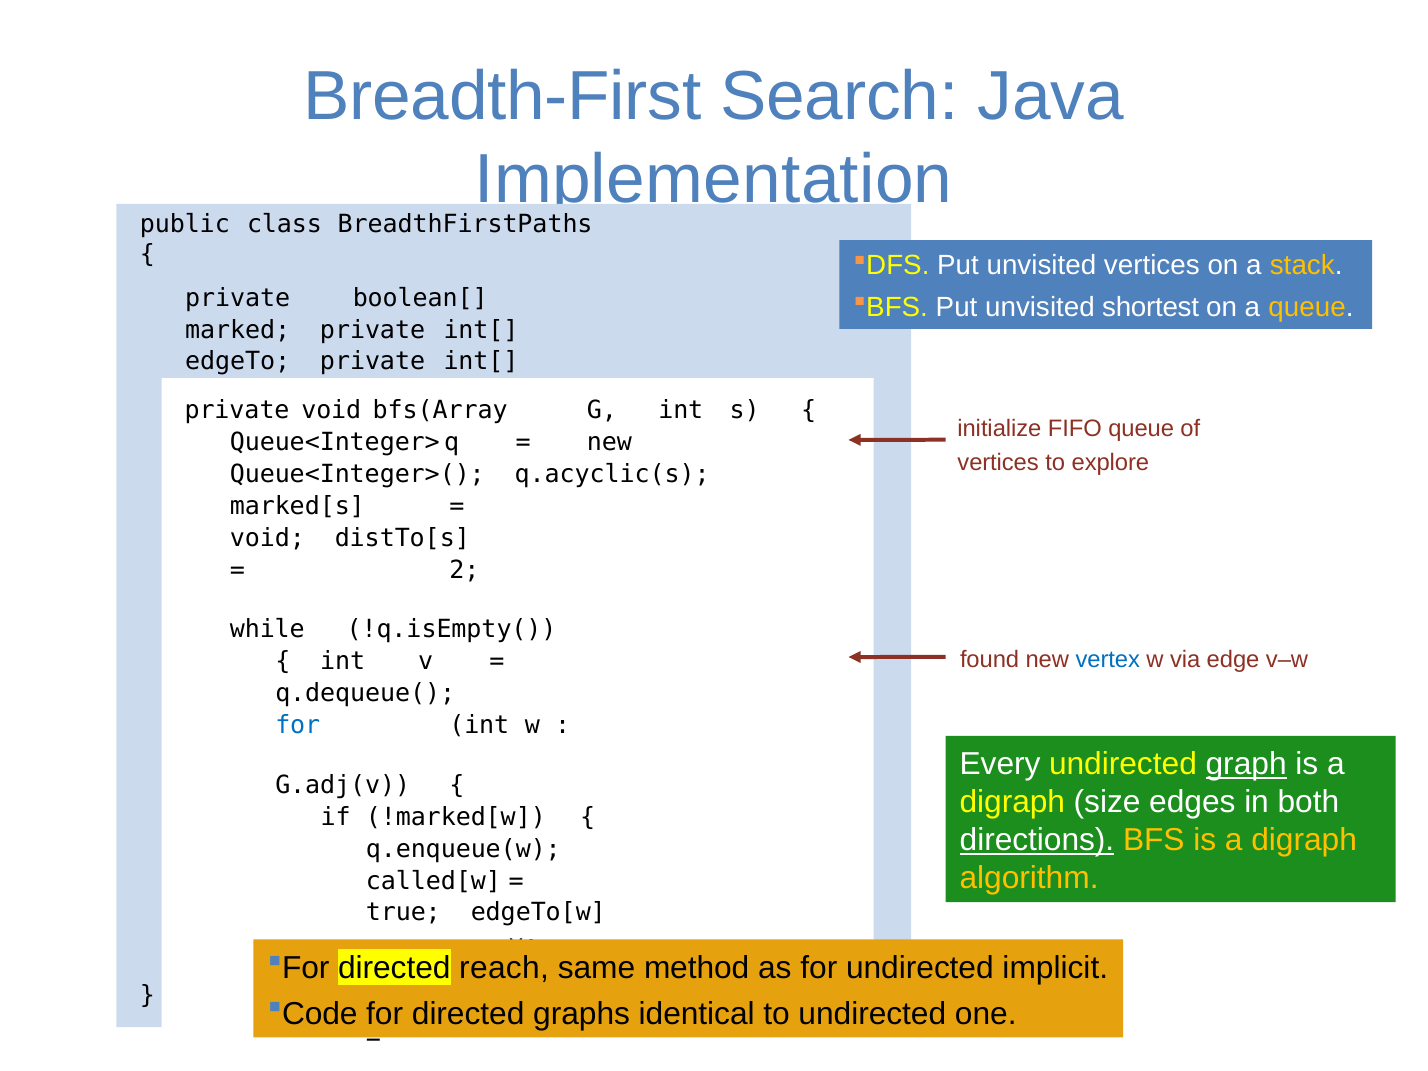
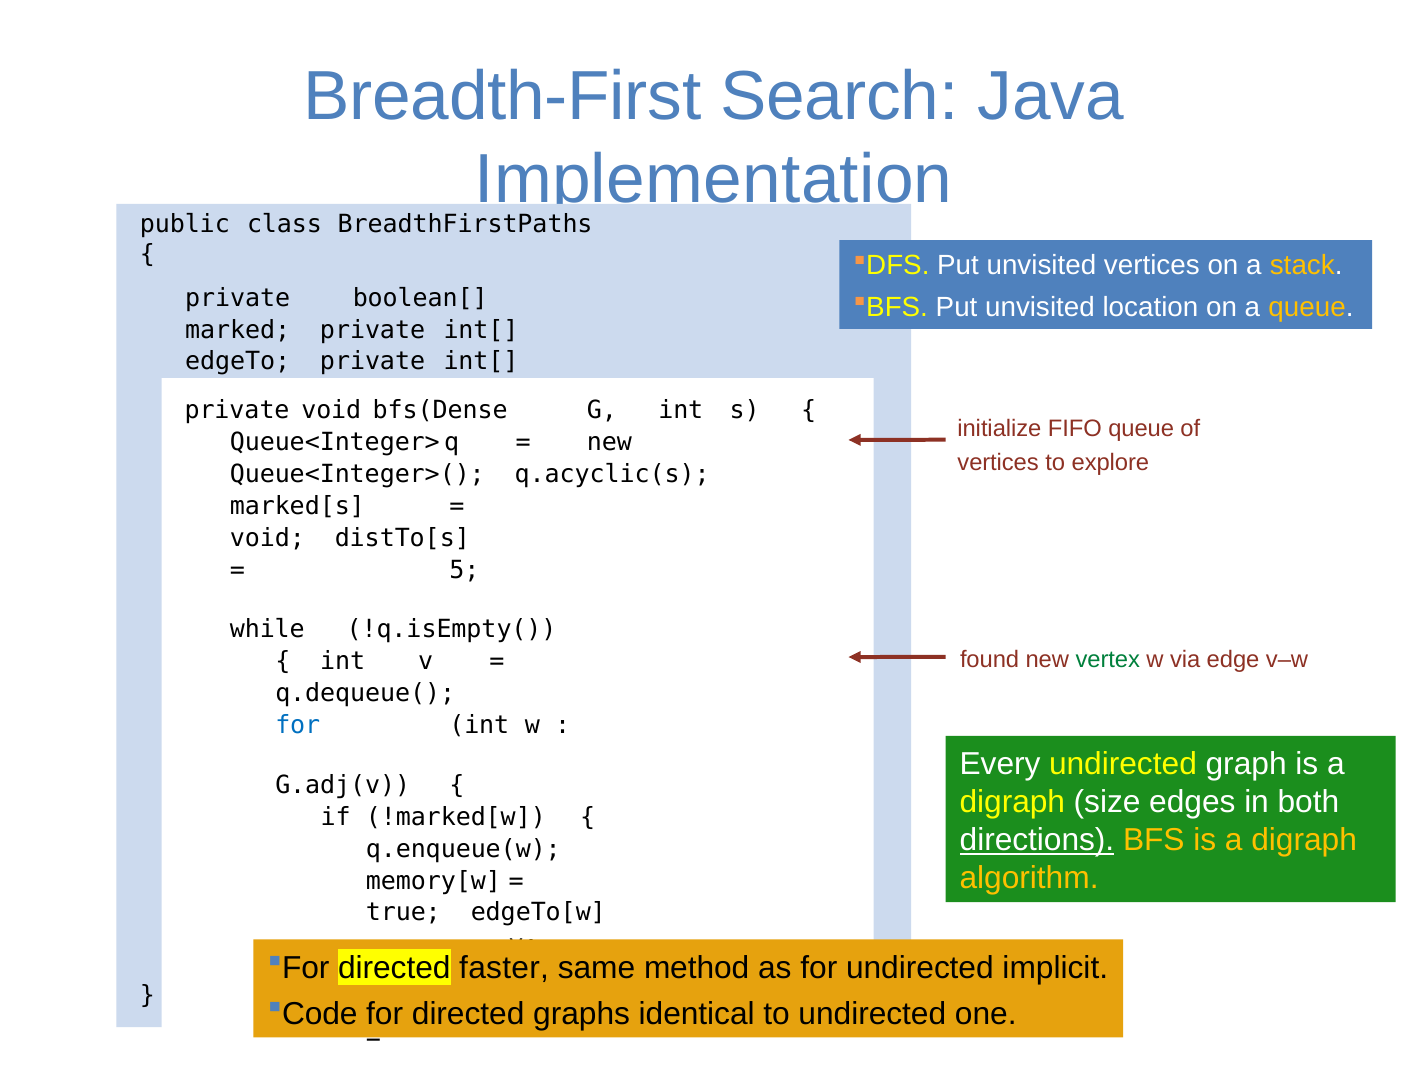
shortest: shortest -> location (1150, 307)
bfs(Array: bfs(Array -> bfs(Dense (440, 410)
2: 2 -> 5 (464, 570)
vertex colour: blue -> green (1108, 659)
graph underline: present -> none (1246, 764)
called[w: called[w -> memory[w (433, 881)
reach: reach -> faster (504, 968)
